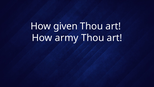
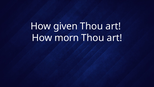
army: army -> morn (67, 38)
